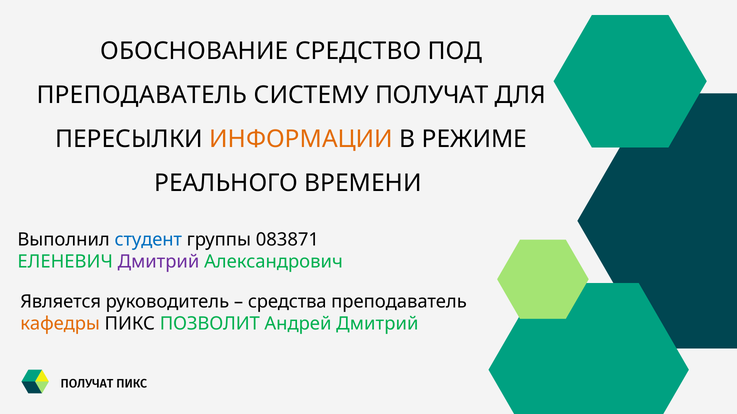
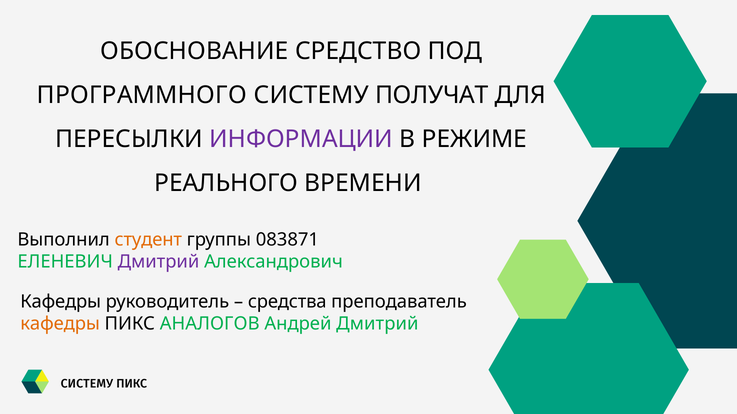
ПРЕПОДАВАТЕЛЬ: ПРЕПОДАВАТЕЛЬ -> ПРОГРАММНОГО (142, 95)
ИНФОРМАЦИИ colour: orange -> purple (301, 139)
студент colour: blue -> orange (148, 240)
Является: Является -> Кафедры (61, 302)
ПОЗВОЛИТ: ПОЗВОЛИТ -> АНАЛОГОВ (210, 324)
ПОЛУЧАТ: ПОЛУЧАТ -> СИСТЕМУ (87, 384)
